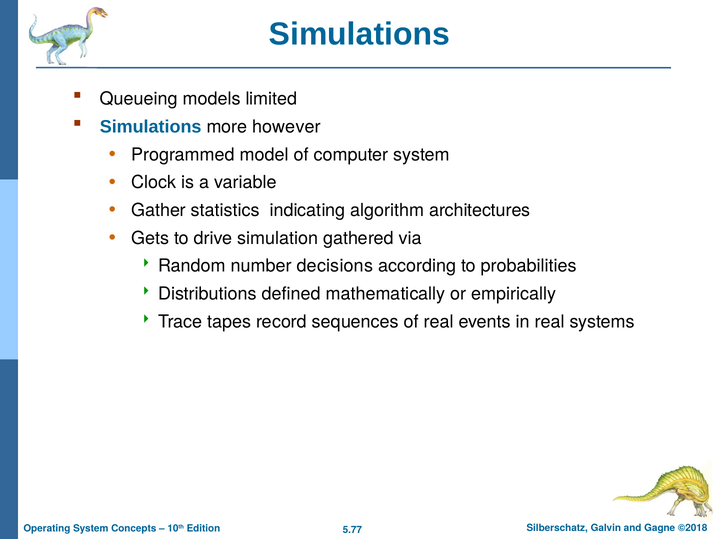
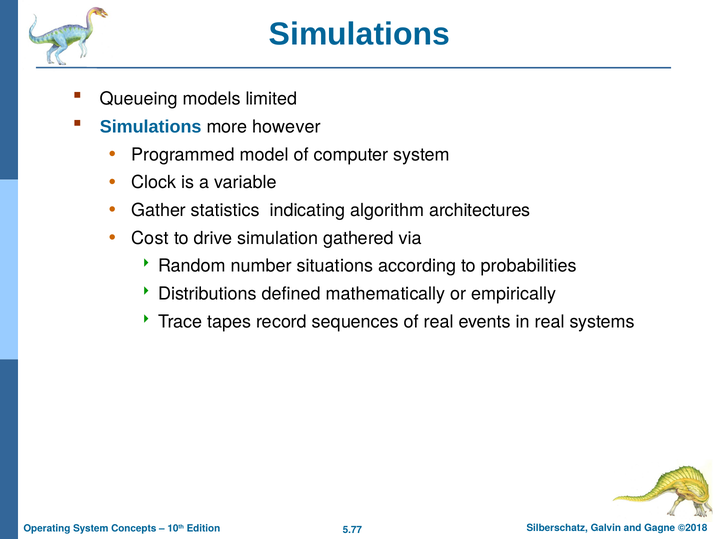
Gets: Gets -> Cost (150, 238)
decisions: decisions -> situations (335, 266)
